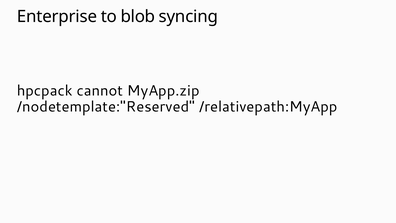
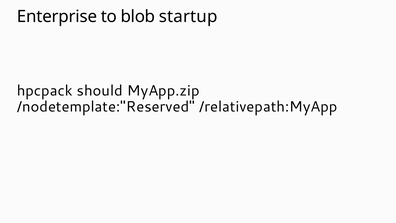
syncing: syncing -> startup (188, 16)
cannot: cannot -> should (100, 91)
